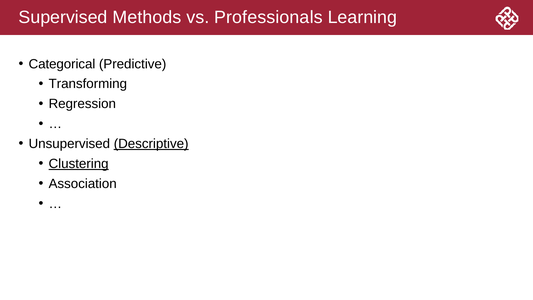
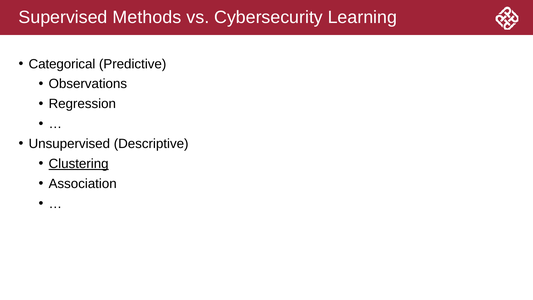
Professionals: Professionals -> Cybersecurity (269, 17)
Transforming: Transforming -> Observations (88, 84)
Descriptive underline: present -> none (151, 144)
